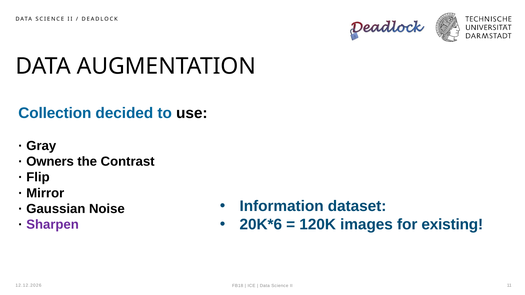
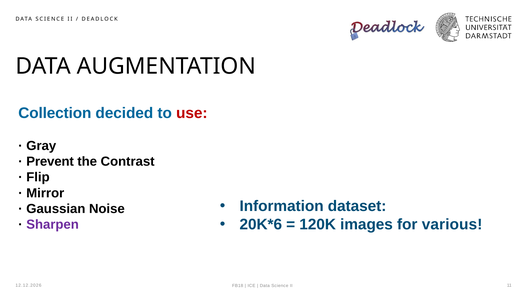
use colour: black -> red (192, 113)
Owners: Owners -> Prevent (50, 162)
existing: existing -> various (452, 225)
